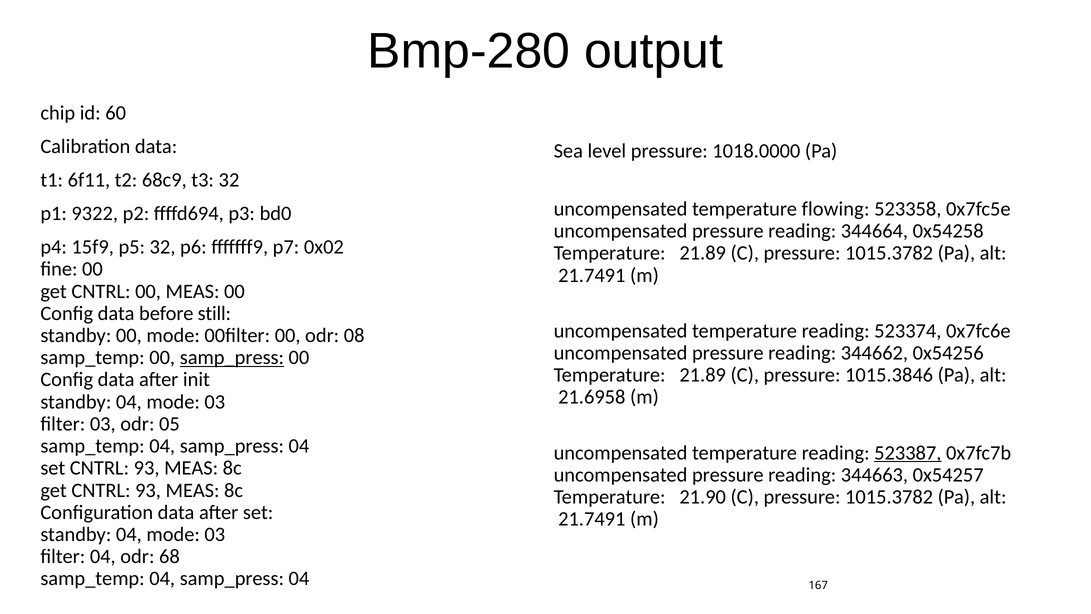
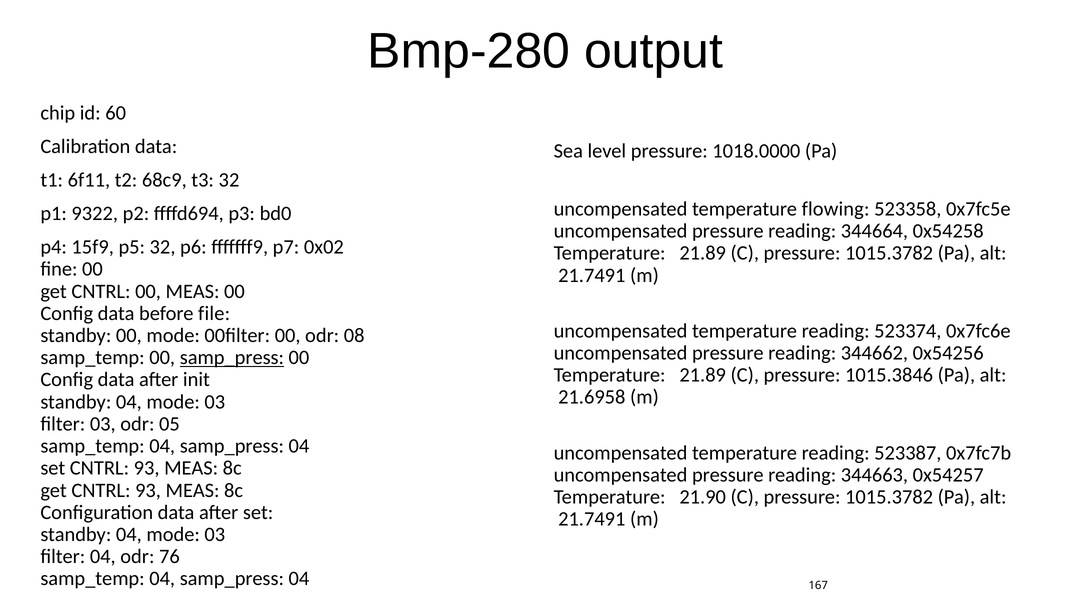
still: still -> file (214, 313)
523387 underline: present -> none (908, 453)
68: 68 -> 76 (169, 556)
